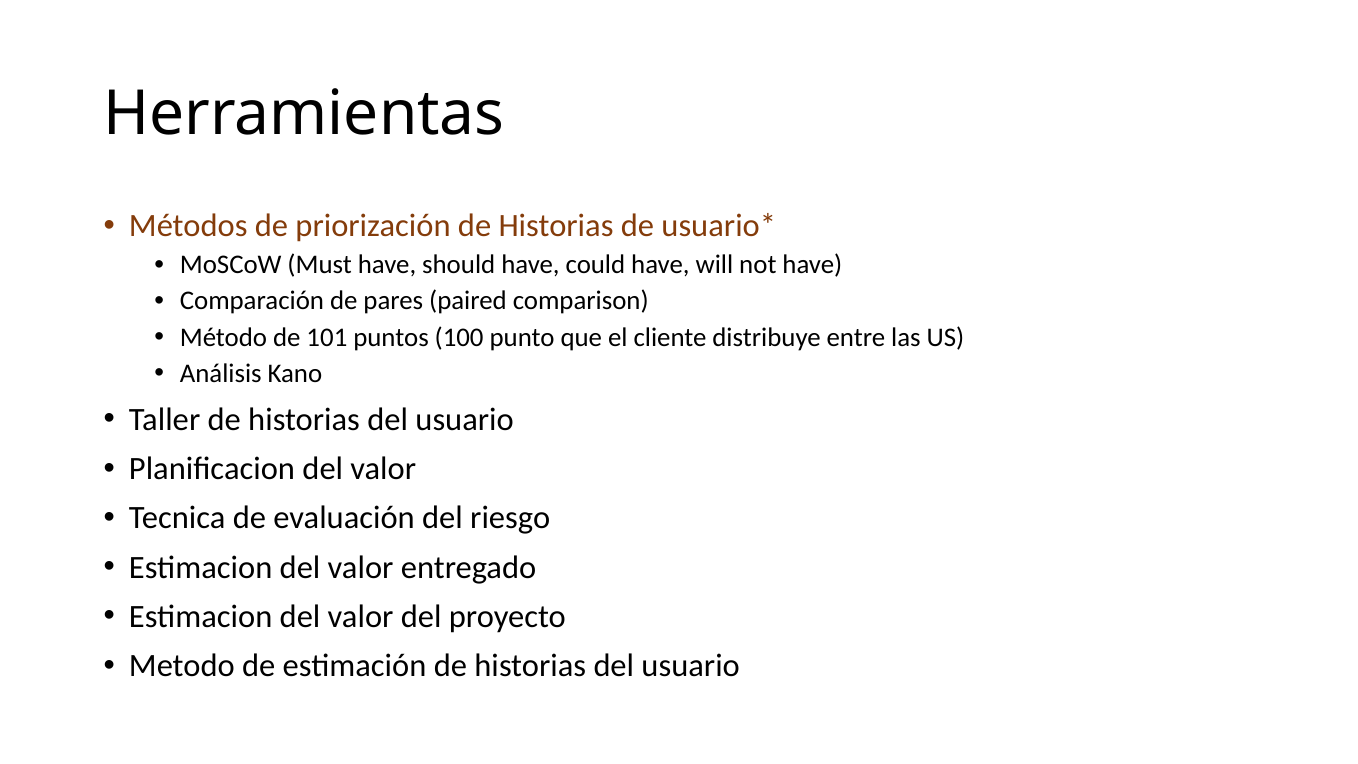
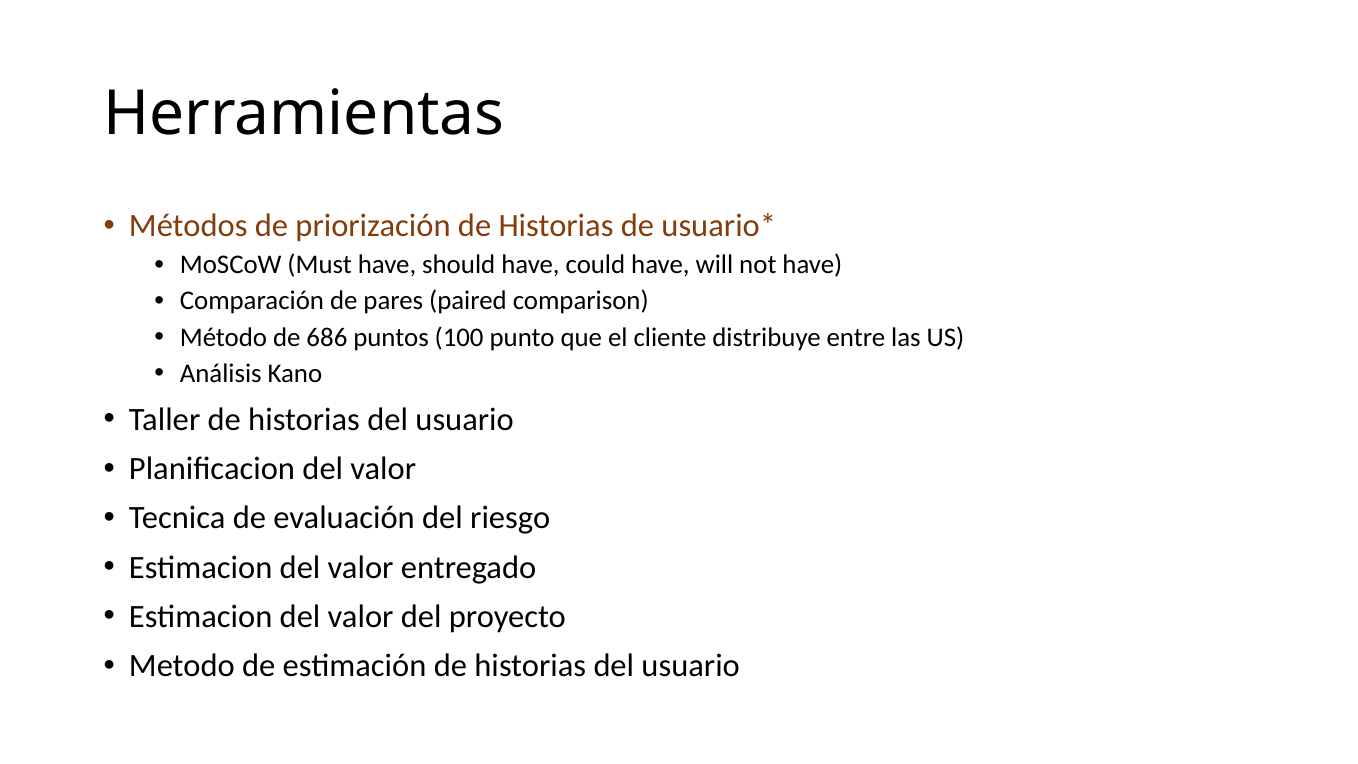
101: 101 -> 686 (327, 337)
